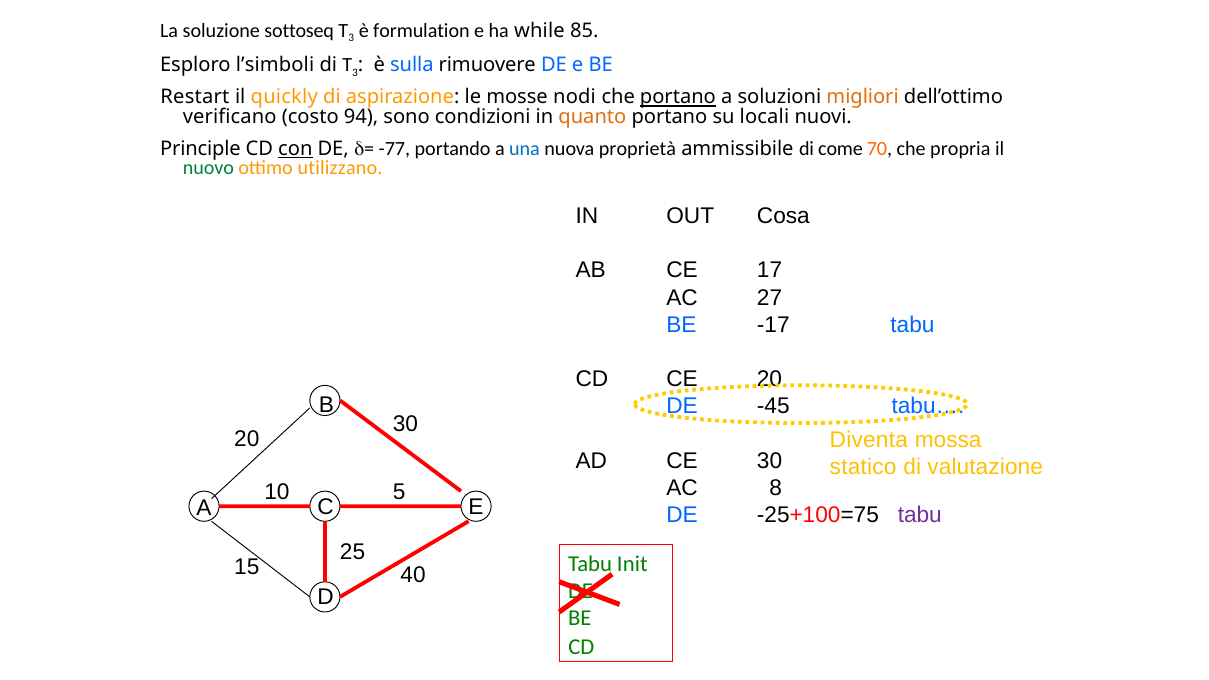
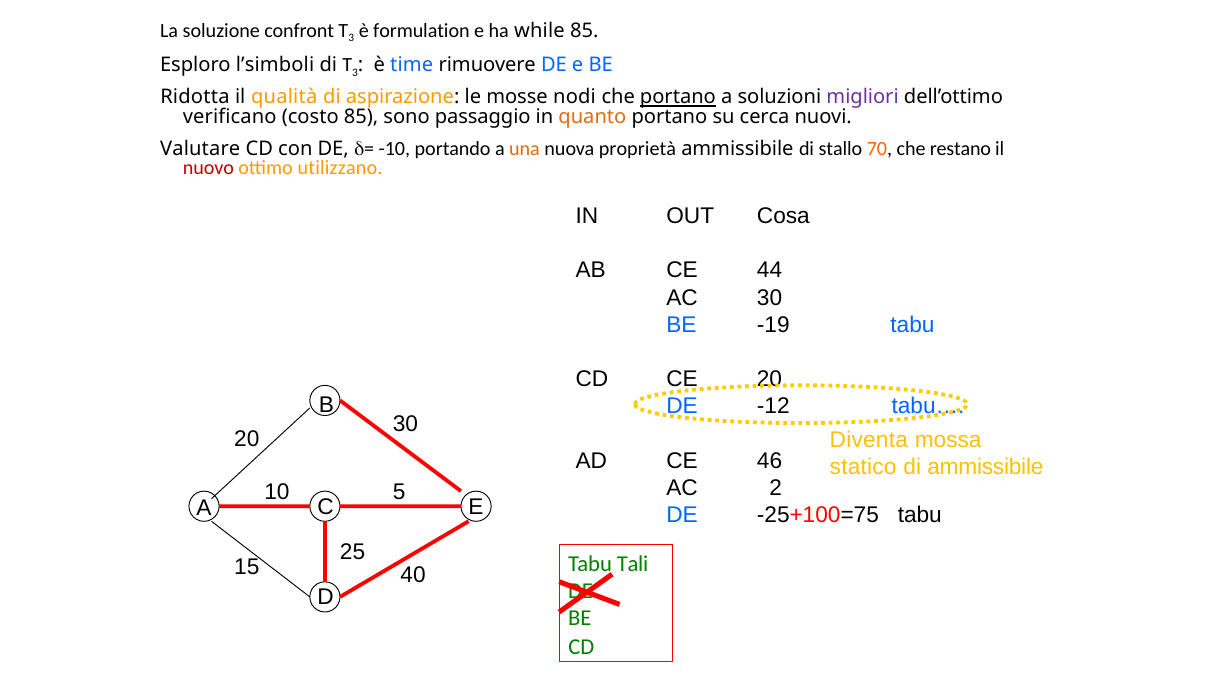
sottoseq: sottoseq -> confront (299, 30)
sulla: sulla -> time (412, 65)
Restart: Restart -> Ridotta (195, 97)
quickly: quickly -> qualità (284, 97)
migliori colour: orange -> purple (863, 97)
costo 94: 94 -> 85 (361, 117)
condizioni: condizioni -> passaggio (483, 117)
locali: locali -> cerca (765, 117)
Principle: Principle -> Valutare (200, 149)
con underline: present -> none (295, 149)
-77: -77 -> -10 (394, 149)
una colour: blue -> orange (525, 149)
come: come -> stallo (840, 149)
propria: propria -> restano (960, 149)
nuovo colour: green -> red (208, 168)
17: 17 -> 44 (770, 270)
AC 27: 27 -> 30 (770, 298)
-17: -17 -> -19 (773, 325)
-45: -45 -> -12 (773, 406)
CE 30: 30 -> 46 (770, 461)
di valutazione: valutazione -> ammissibile (985, 467)
8: 8 -> 2 (776, 488)
tabu colour: purple -> black (920, 515)
Init: Init -> Tali (633, 564)
